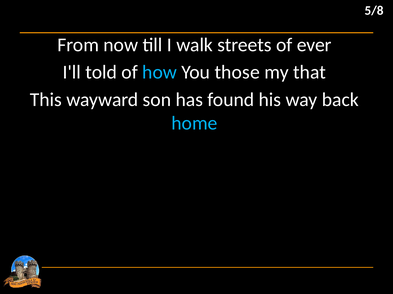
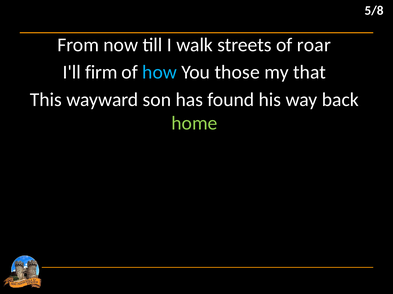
ever: ever -> roar (314, 45)
told: told -> firm (101, 72)
home colour: light blue -> light green (194, 123)
